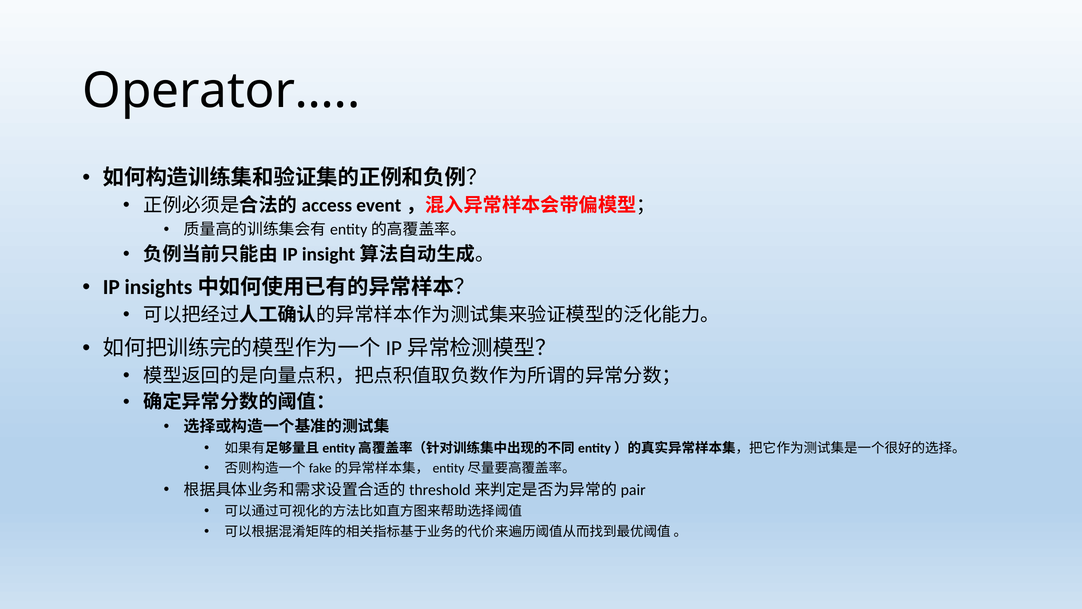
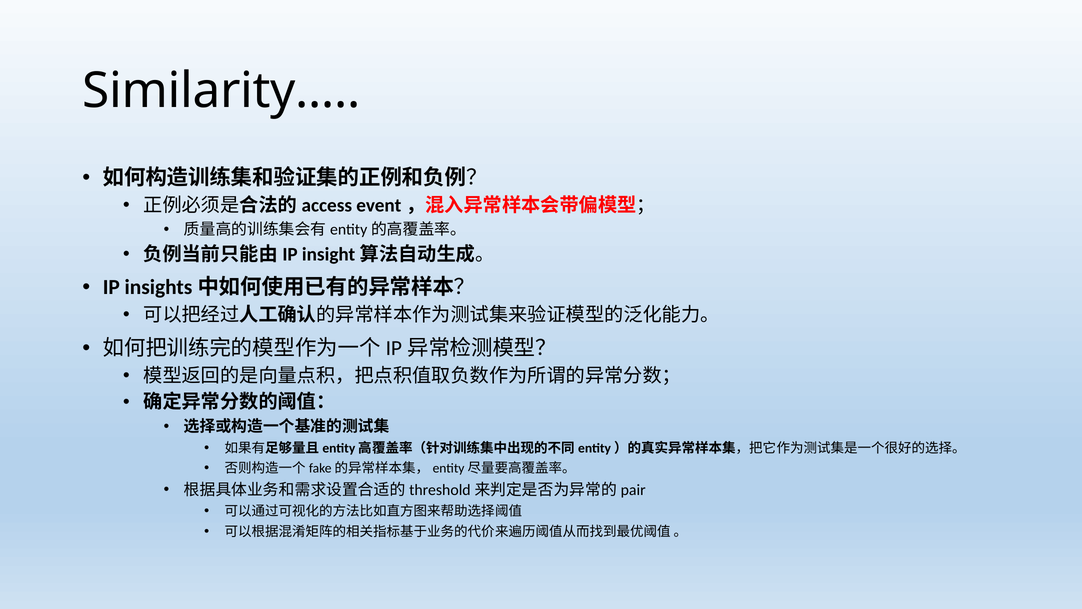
Operator…: Operator… -> Similarity… (221, 91)
